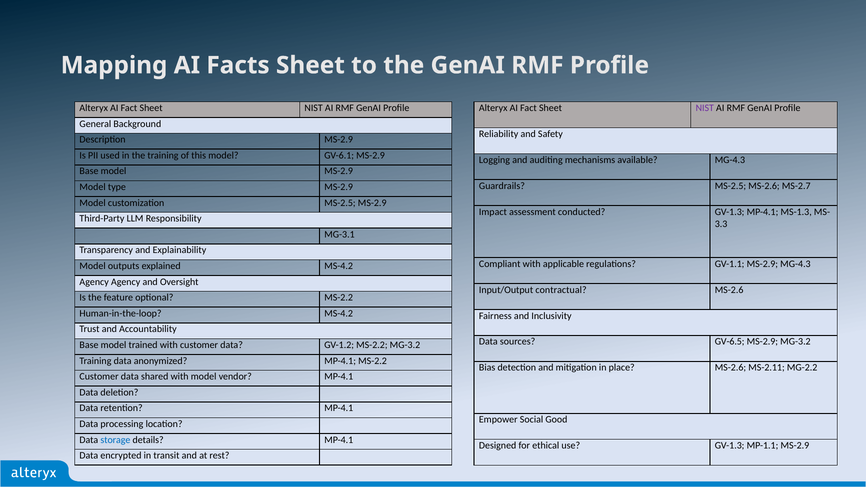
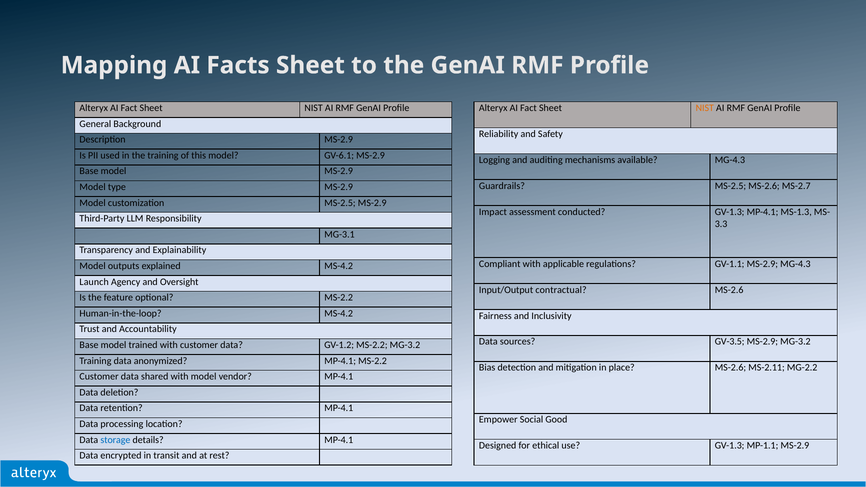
NIST colour: purple -> orange (705, 108)
Agency: Agency -> Launch (94, 282)
GV-6.5: GV-6.5 -> GV-3.5 (730, 342)
